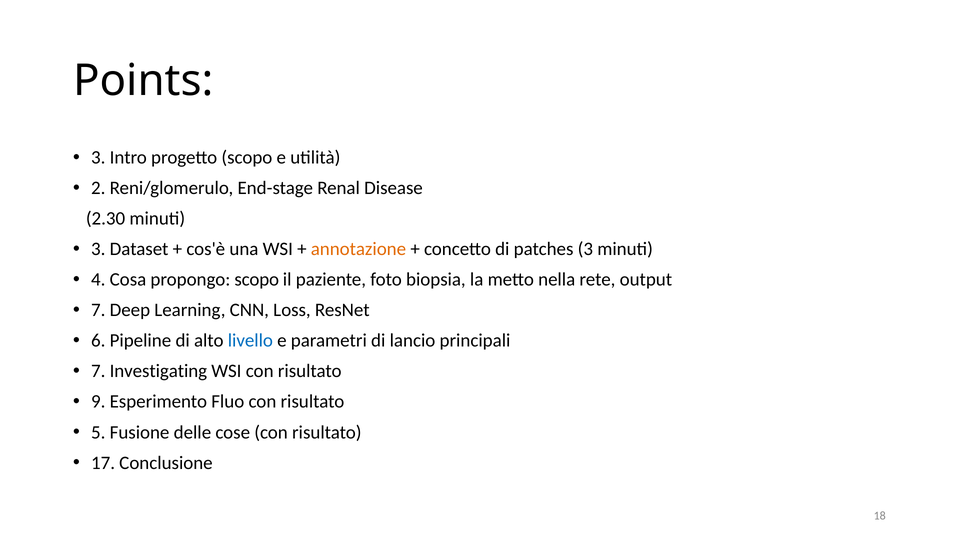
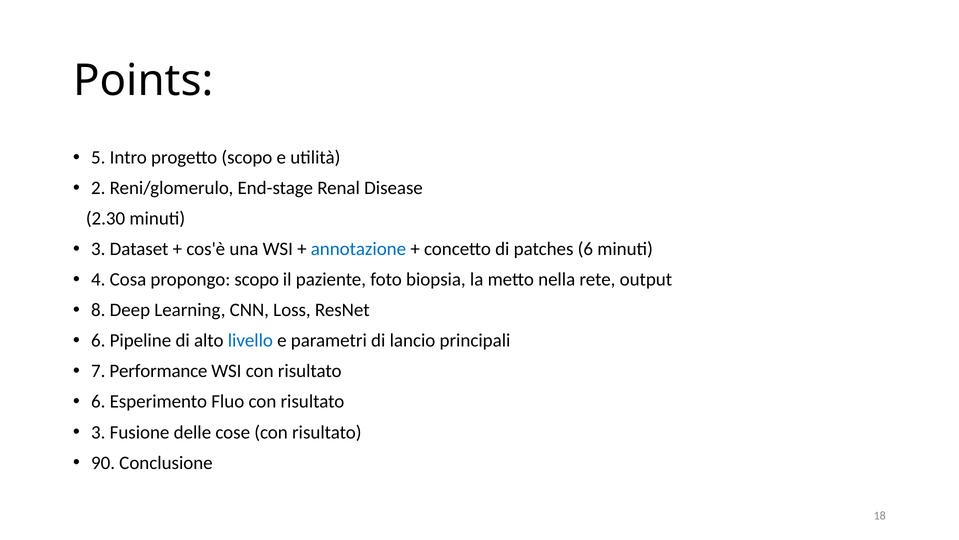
3: 3 -> 5 (98, 157)
annotazione colour: orange -> blue (358, 249)
patches 3: 3 -> 6 (585, 249)
7: 7 -> 8 (98, 310)
Investigating: Investigating -> Performance (158, 371)
9: 9 -> 6 (98, 401)
5: 5 -> 3 (98, 432)
17: 17 -> 90 (103, 462)
